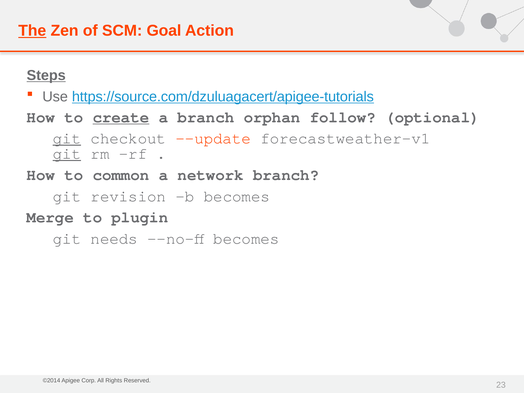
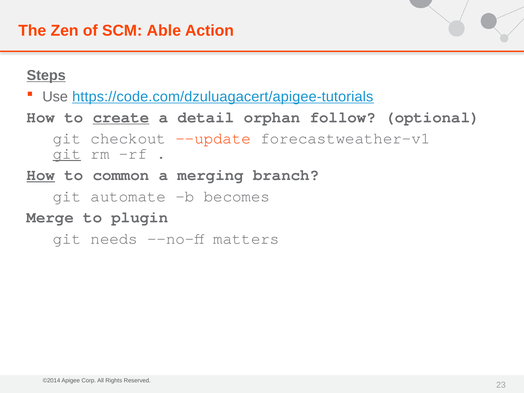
The underline: present -> none (32, 31)
Goal: Goal -> Able (164, 31)
https://source.com/dzuluagacert/apigee-tutorials: https://source.com/dzuluagacert/apigee-tutorials -> https://code.com/dzuluagacert/apigee-tutorials (223, 97)
a branch: branch -> detail (206, 117)
git underline: present -> none (67, 138)
How underline: none -> present (41, 175)
network: network -> merging (211, 175)
revision: revision -> automate (128, 196)
--no-ff becomes: becomes -> matters (246, 238)
